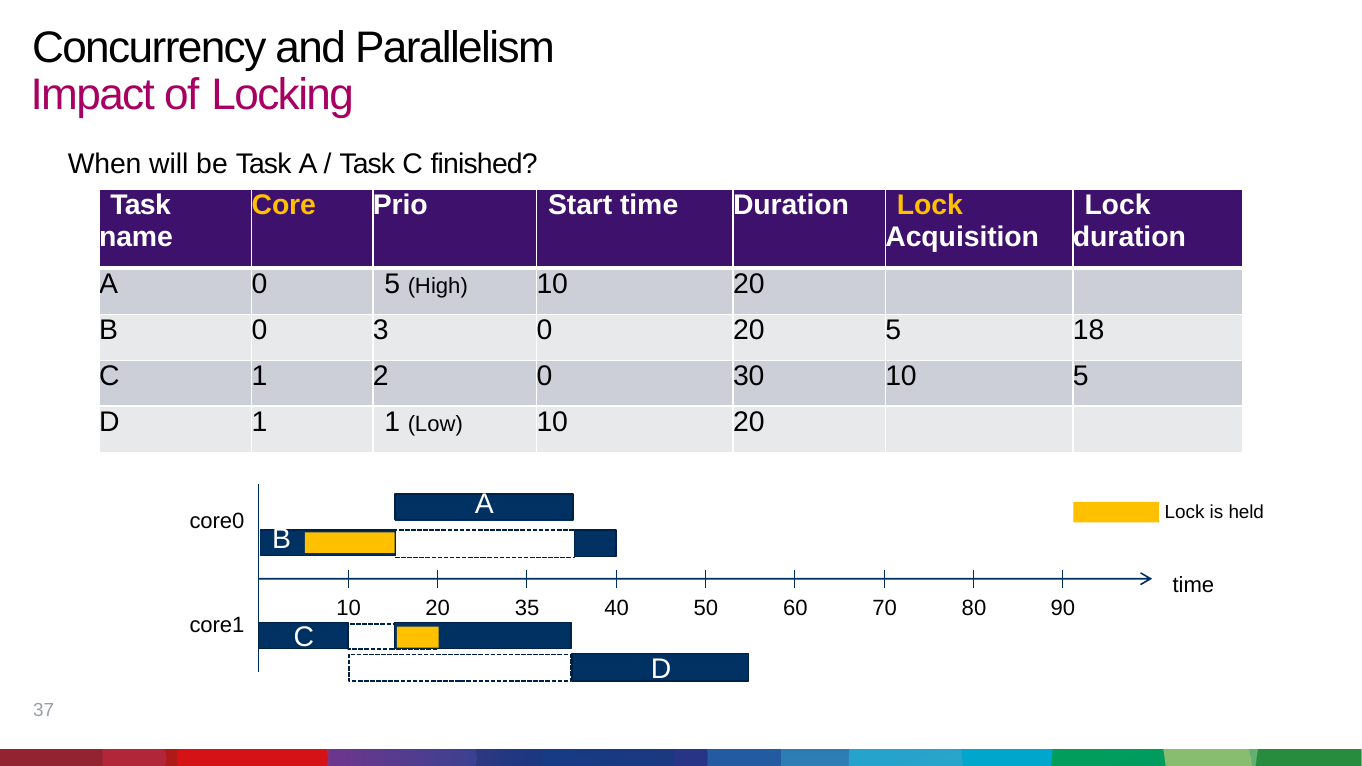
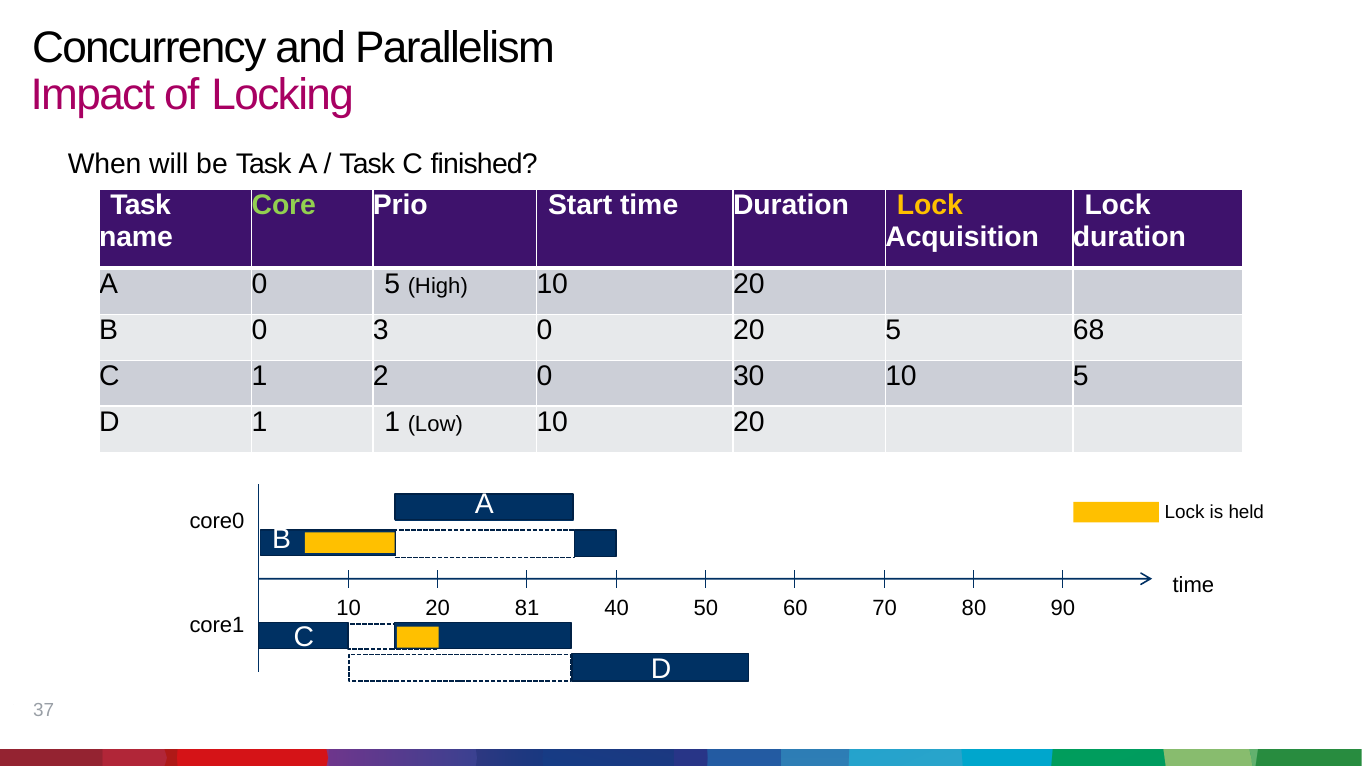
Core colour: yellow -> light green (284, 205)
18: 18 -> 68 (1089, 331)
35: 35 -> 81 (527, 608)
